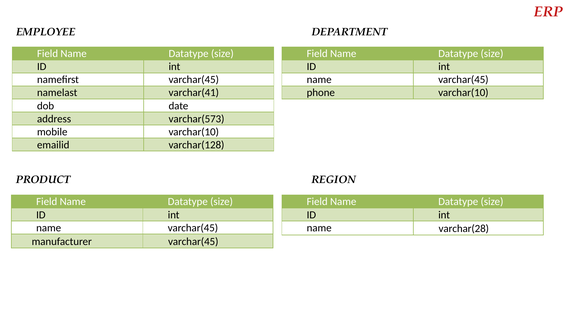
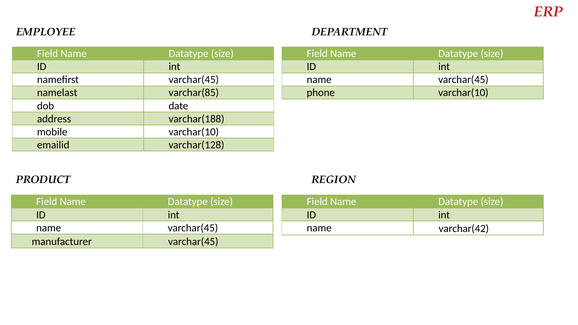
varchar(41: varchar(41 -> varchar(85 (194, 93)
varchar(573: varchar(573 -> varchar(188 (196, 119)
varchar(28: varchar(28 -> varchar(42 (464, 229)
